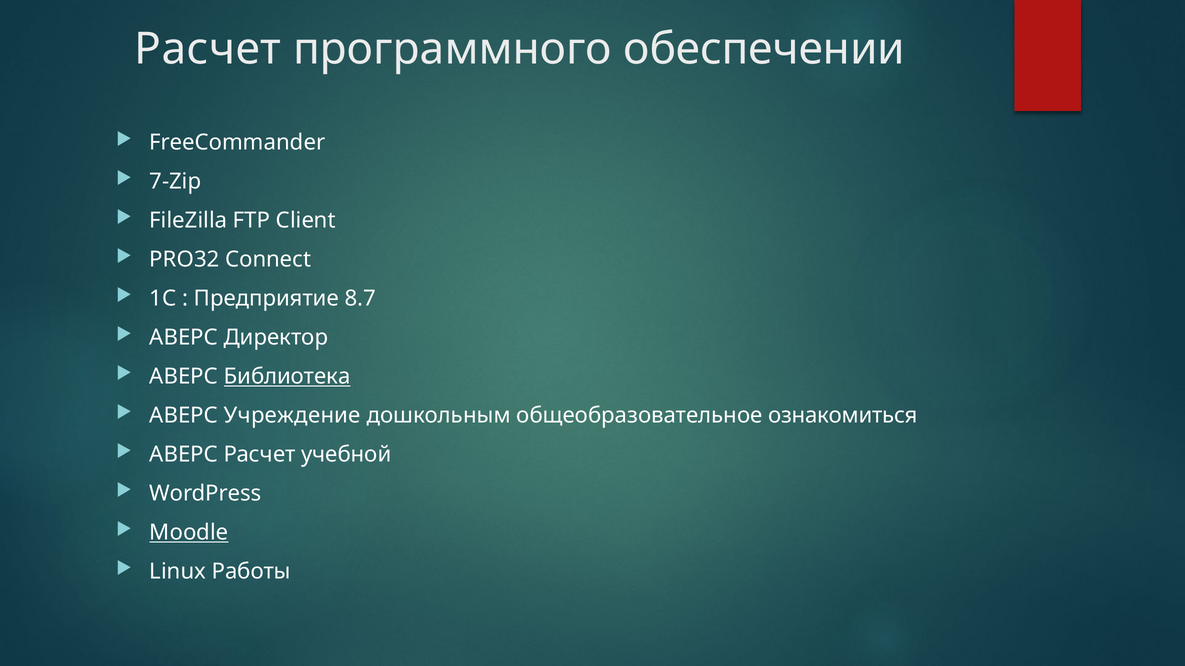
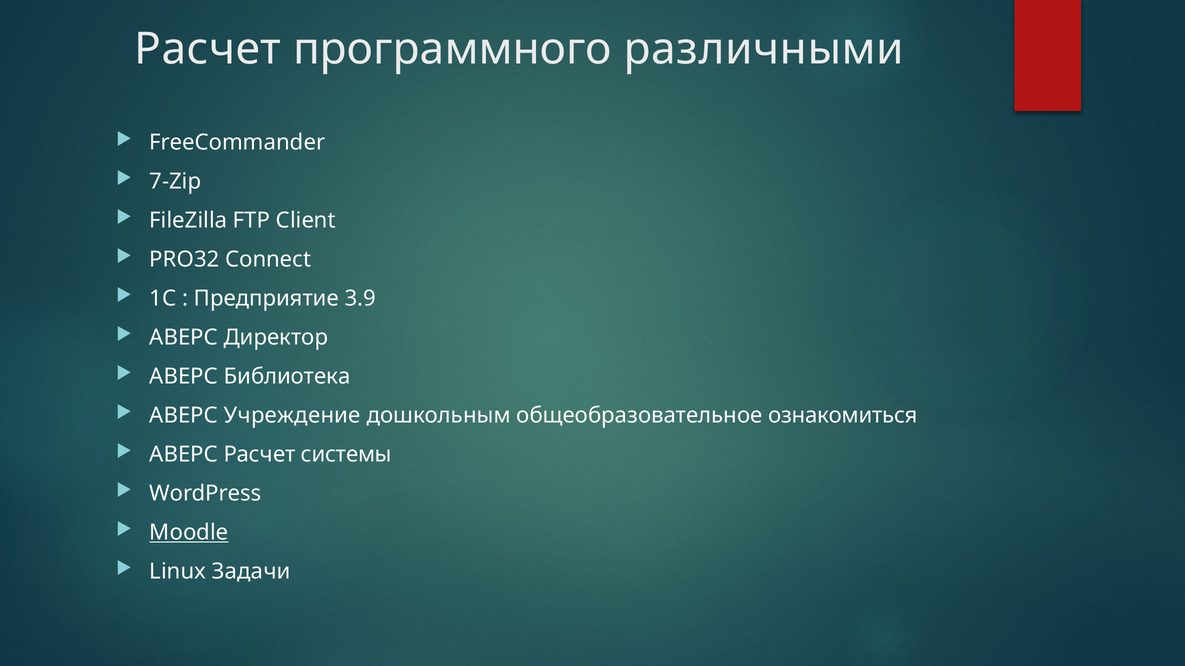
обеспечении: обеспечении -> различными (764, 49)
8.7: 8.7 -> 3.9 (360, 299)
Библиотека underline: present -> none (287, 377)
учебной: учебной -> системы (346, 455)
Работы: Работы -> Задачи (251, 572)
